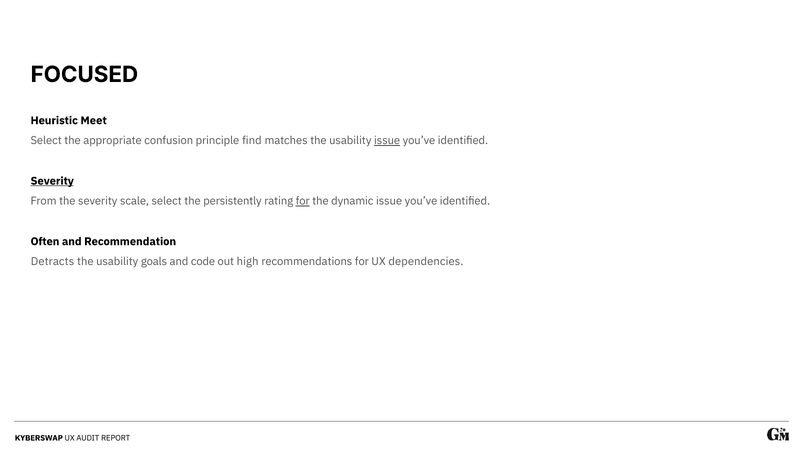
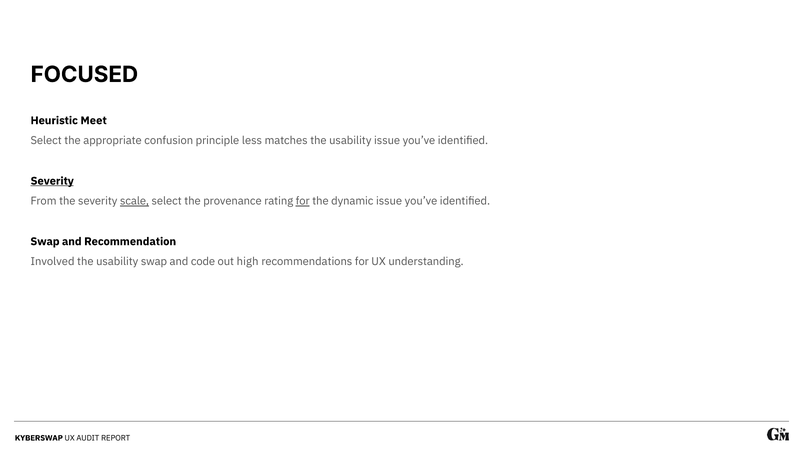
find: find -> less (252, 141)
issue underline: present -> none (387, 141)
scale underline: none -> present (135, 201)
persistently: persistently -> provenance (232, 201)
Often: Often -> Swap (45, 241)
Detracts: Detracts -> Involved (53, 262)
usability goals: goals -> swap (154, 262)
dependencies: dependencies -> understanding (426, 262)
